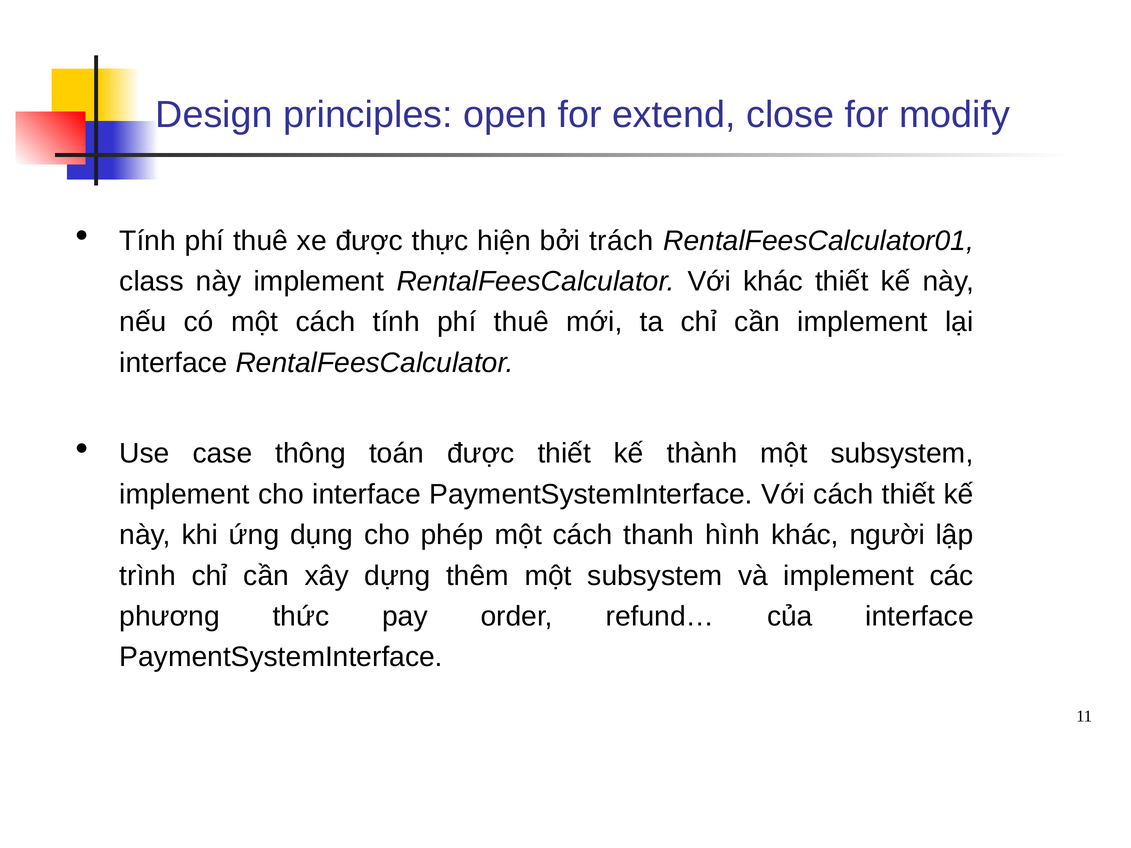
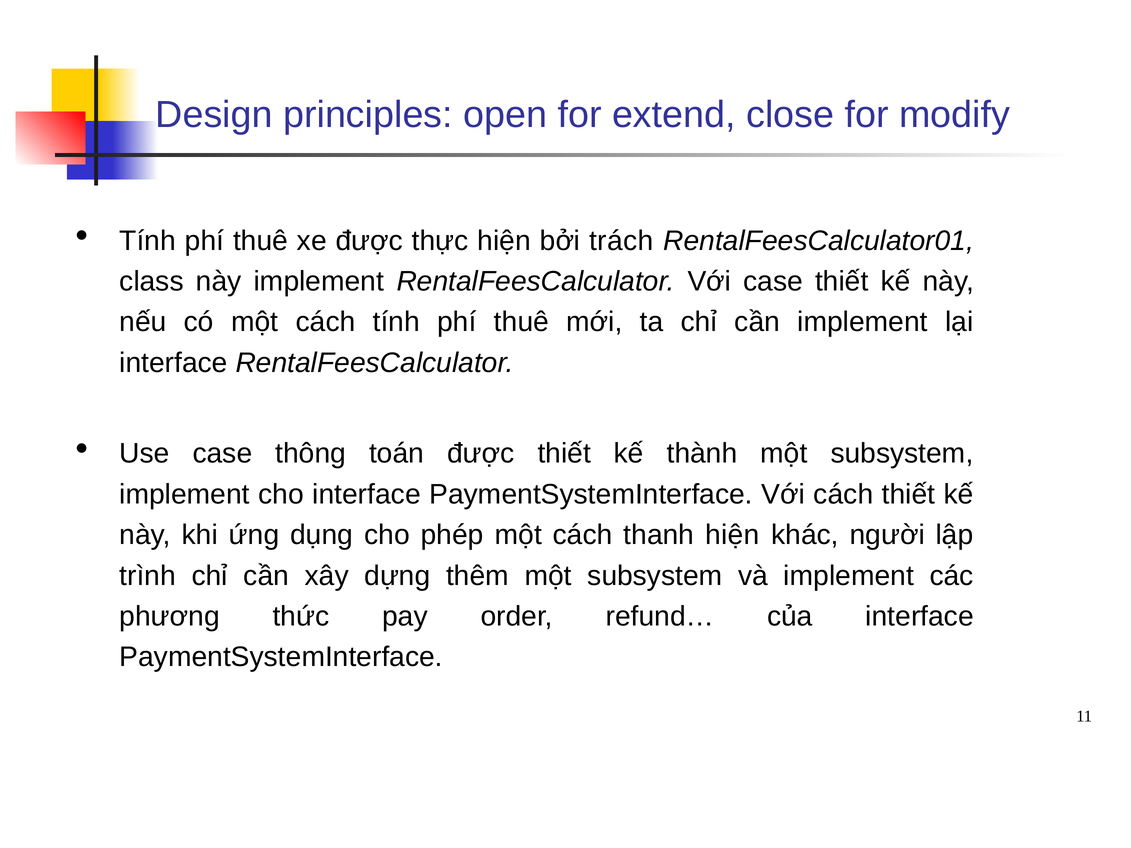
Với khác: khác -> case (773, 282)
thanh hình: hình -> hiện (732, 535)
